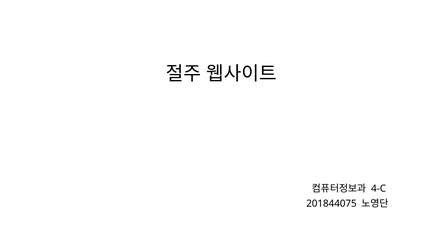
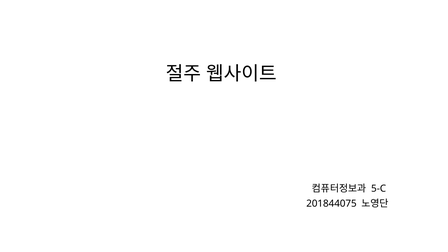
4-C: 4-C -> 5-C (379, 189)
